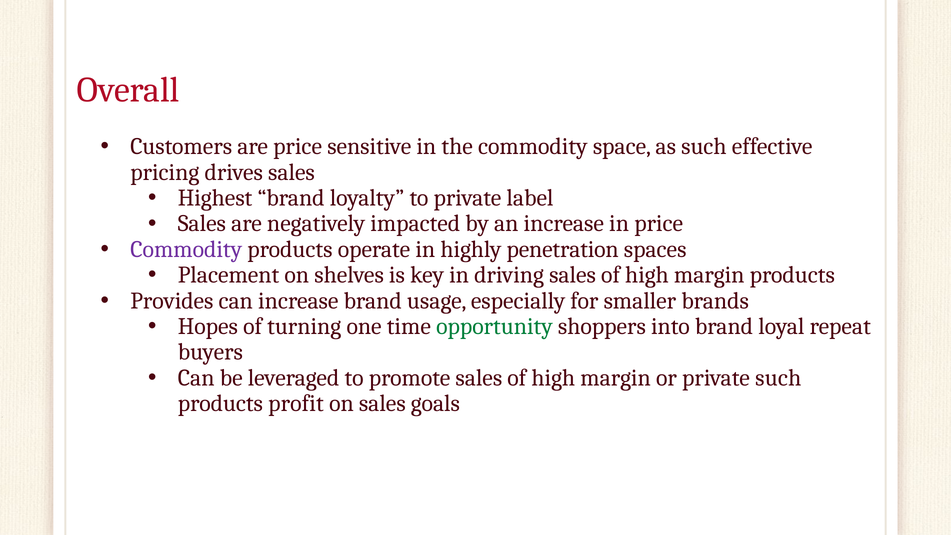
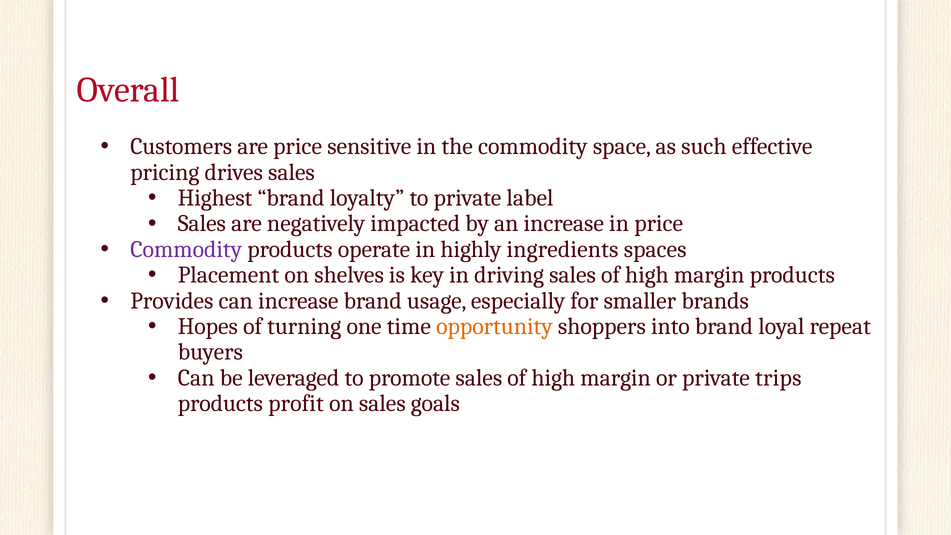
penetration: penetration -> ingredients (563, 249)
opportunity colour: green -> orange (494, 326)
private such: such -> trips (778, 378)
